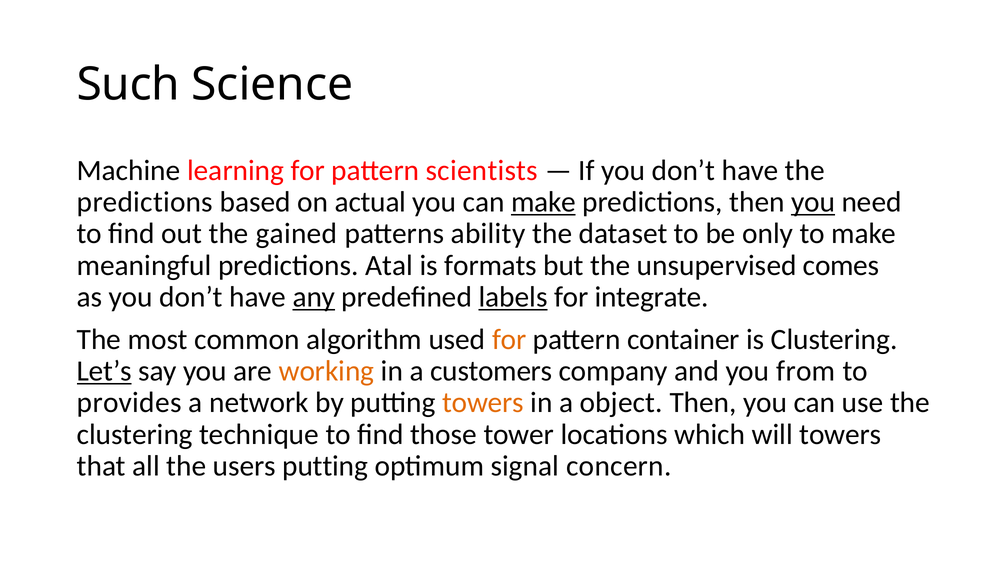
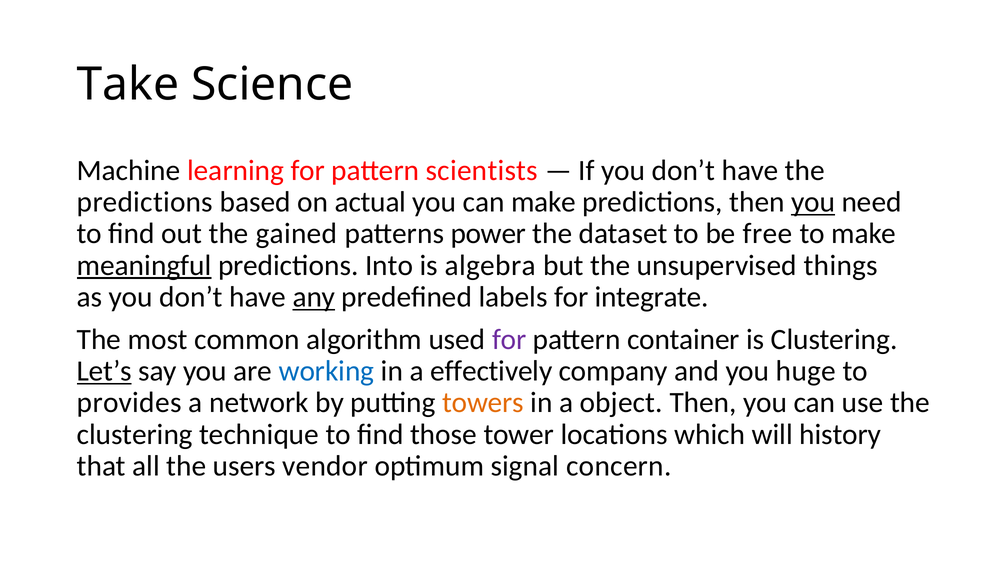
Such: Such -> Take (128, 85)
make underline: present -> none (543, 202)
ability: ability -> power (488, 234)
only: only -> free (767, 234)
meaningful underline: none -> present (144, 265)
Atal: Atal -> Into (389, 265)
formats: formats -> algebra (490, 265)
comes: comes -> things (841, 265)
labels underline: present -> none (513, 297)
for colour: orange -> purple (509, 339)
working colour: orange -> blue (326, 371)
customers: customers -> effectively (491, 371)
from: from -> huge (806, 371)
will towers: towers -> history (840, 434)
users putting: putting -> vendor (325, 466)
